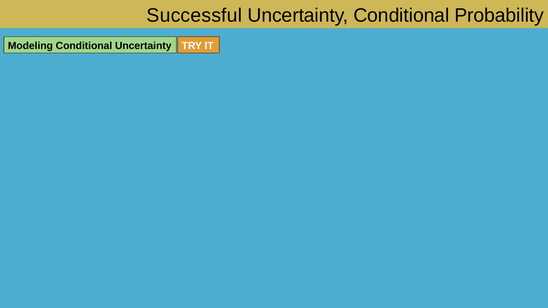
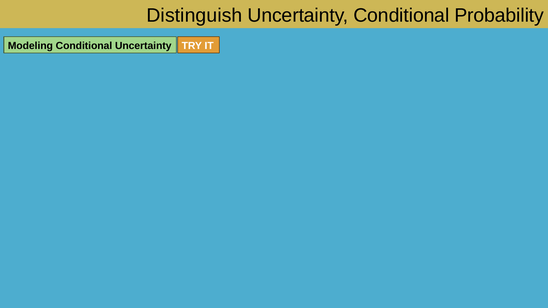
Successful: Successful -> Distinguish (194, 15)
